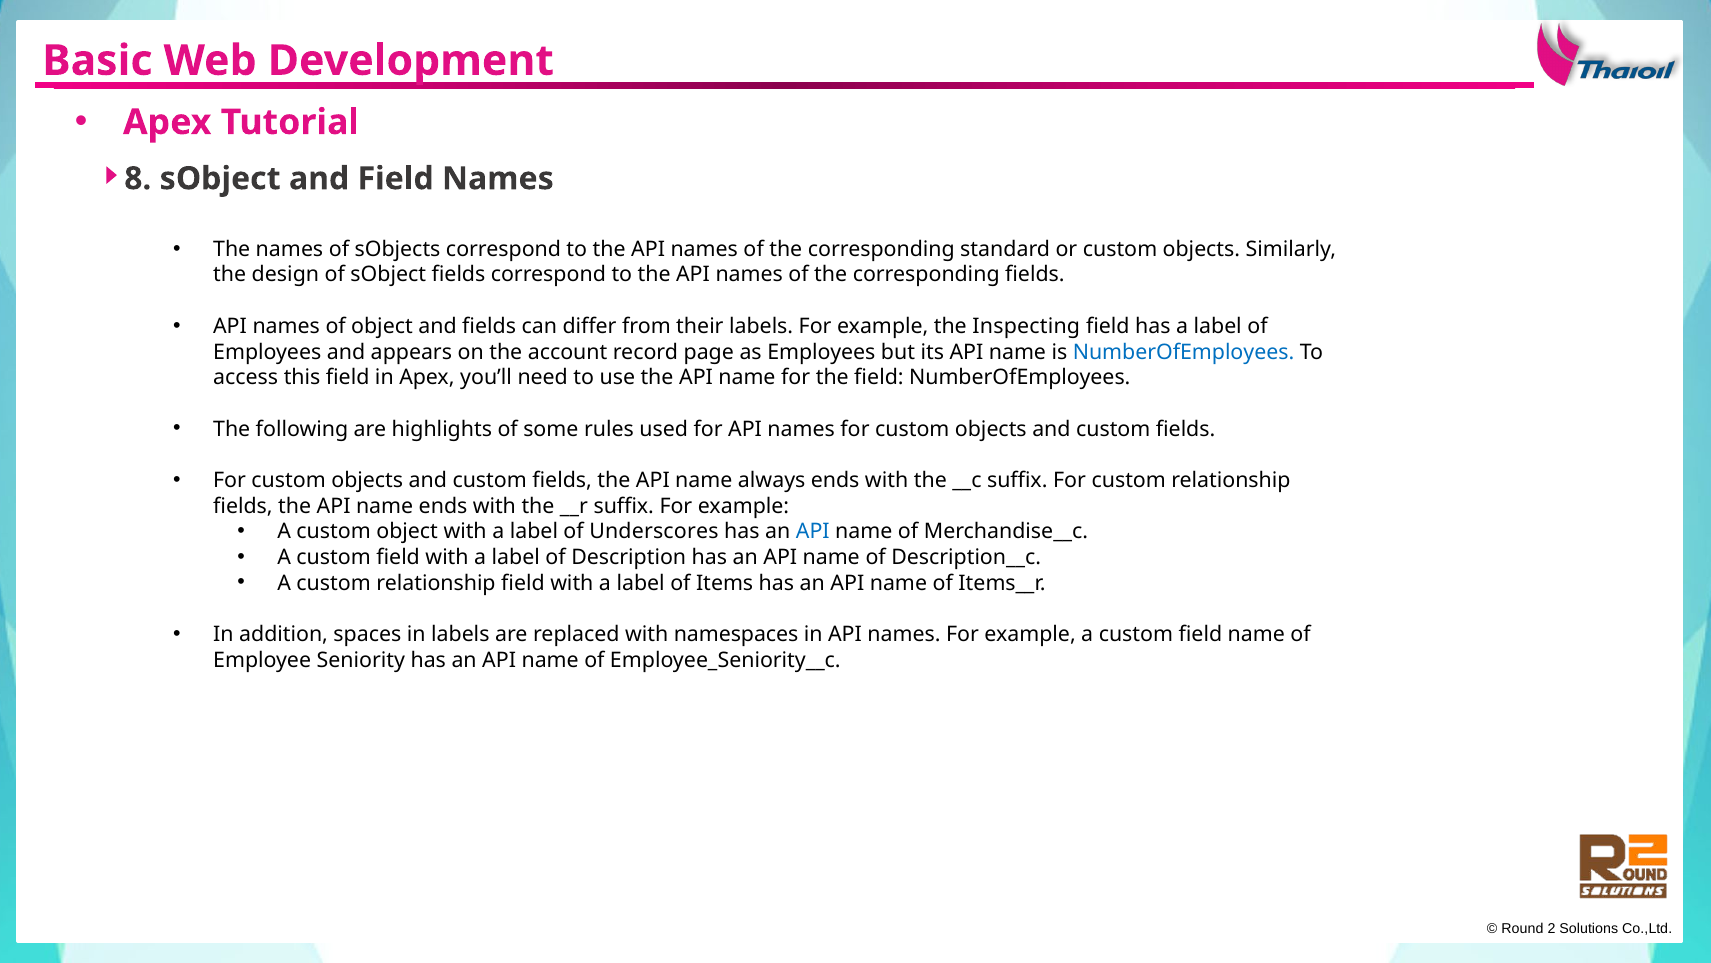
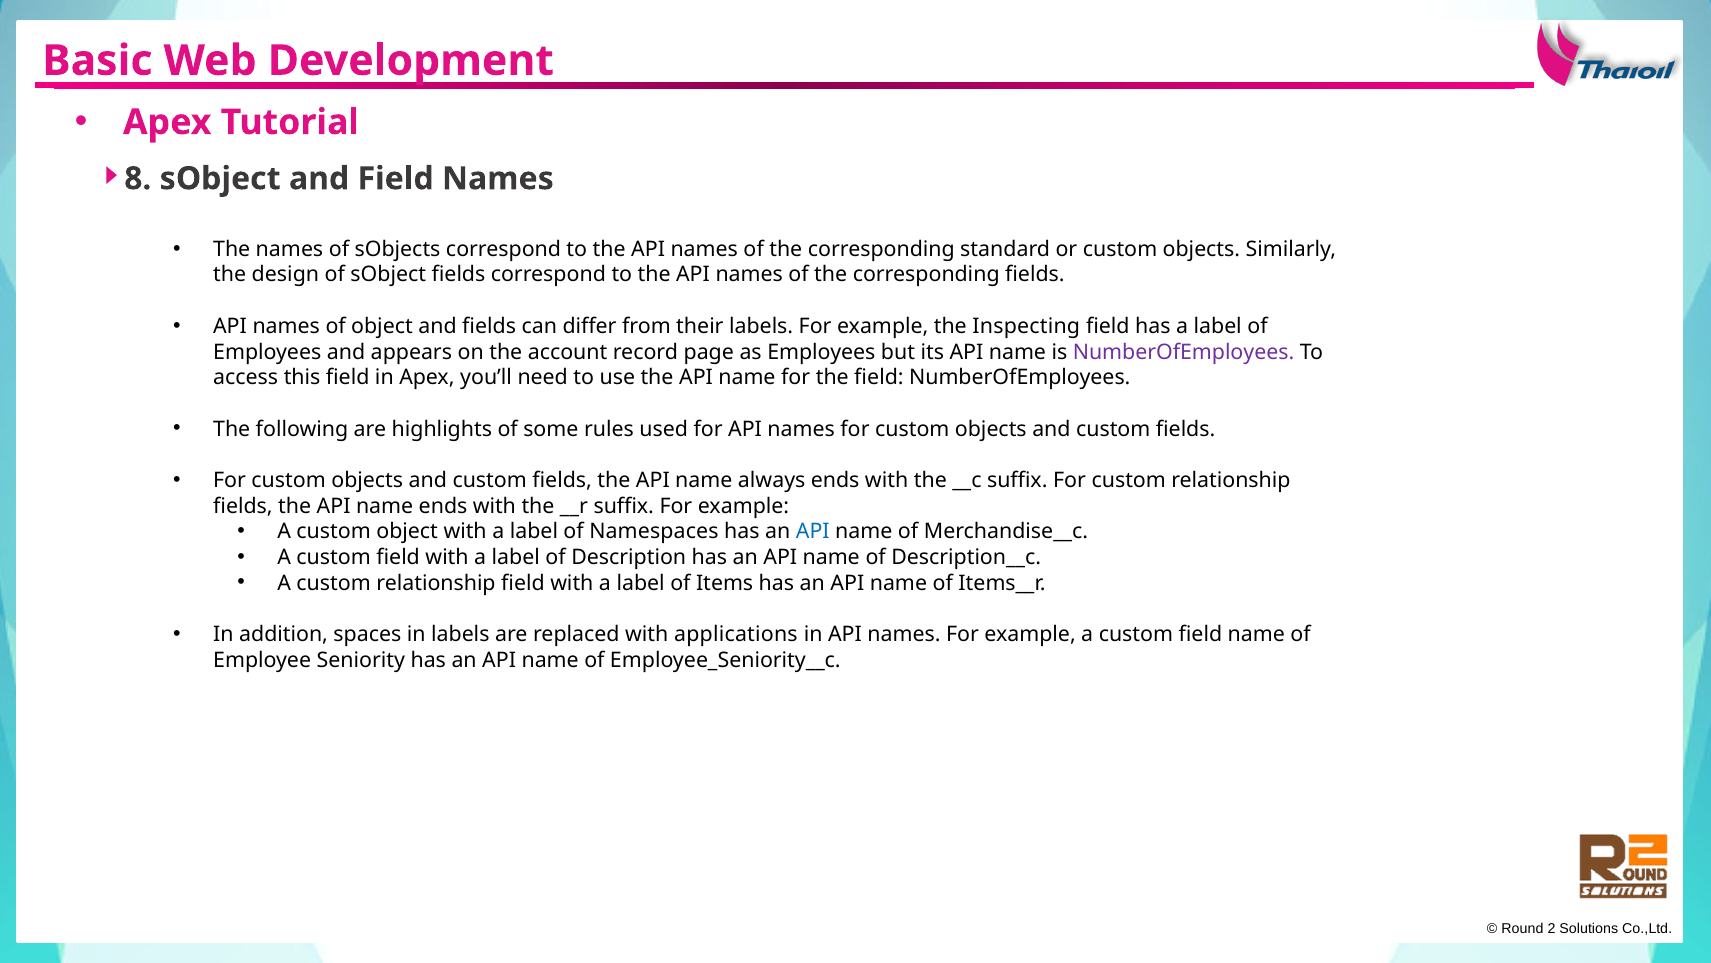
NumberOfEmployees colour: blue -> purple (1184, 352)
Underscores: Underscores -> Namespaces (654, 531)
namespaces: namespaces -> applications (736, 634)
